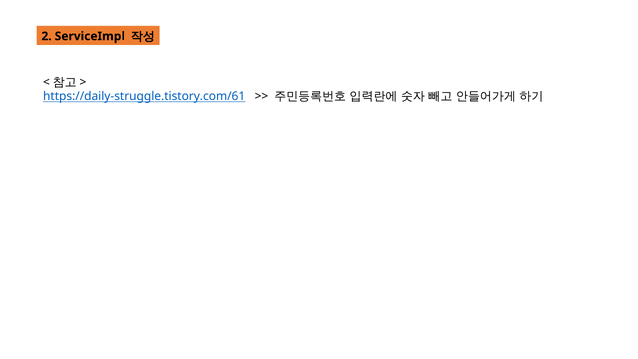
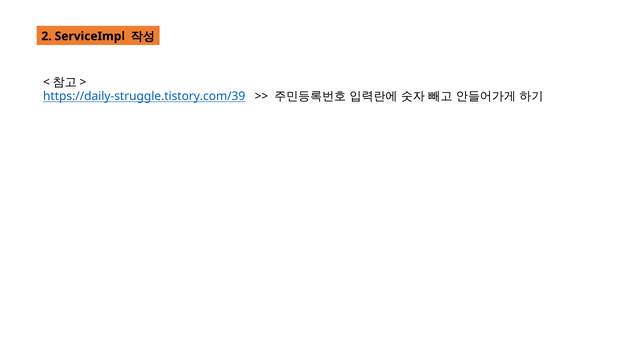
https://daily-struggle.tistory.com/61: https://daily-struggle.tistory.com/61 -> https://daily-struggle.tistory.com/39 (144, 96)
